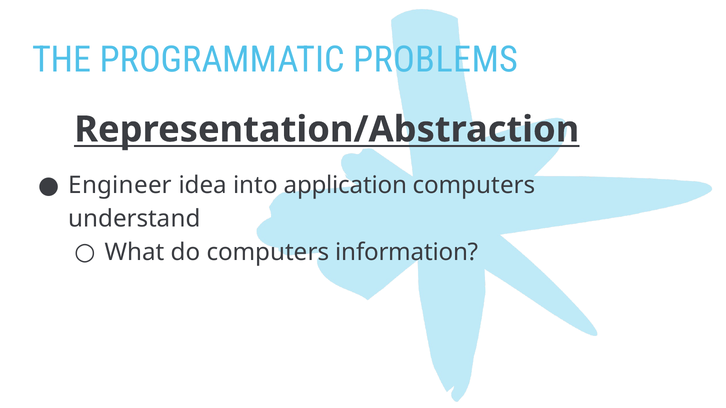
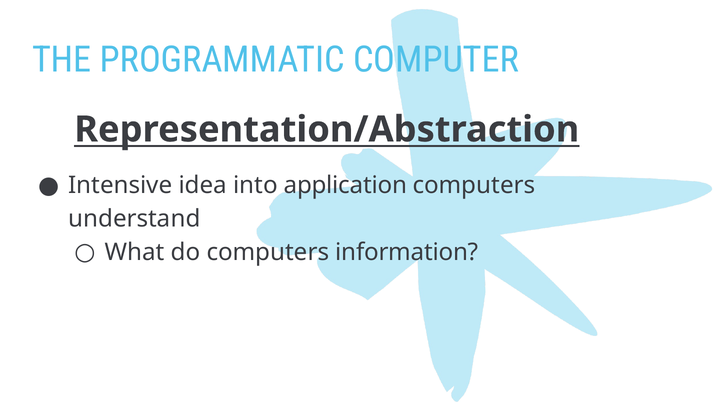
PROBLEMS: PROBLEMS -> COMPUTER (436, 60)
Engineer: Engineer -> Intensive (120, 186)
